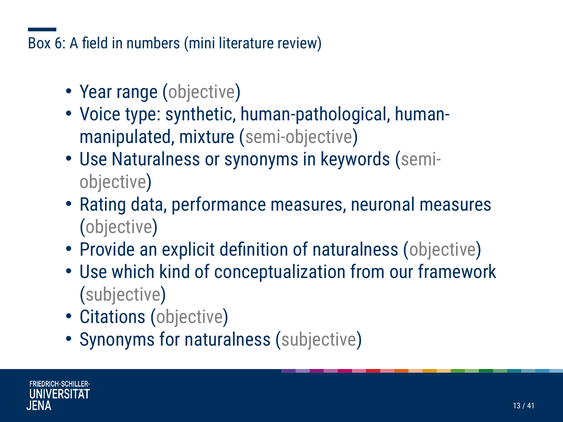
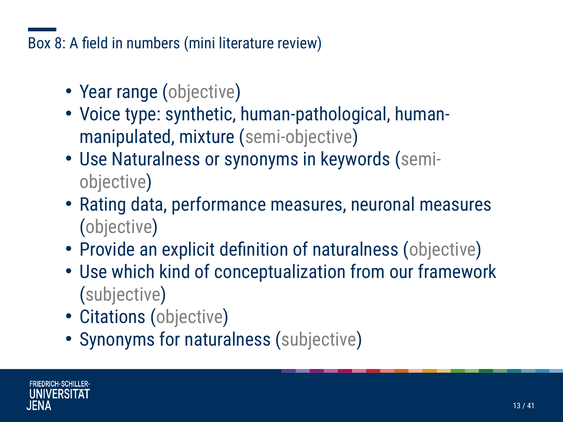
6: 6 -> 8 (60, 43)
